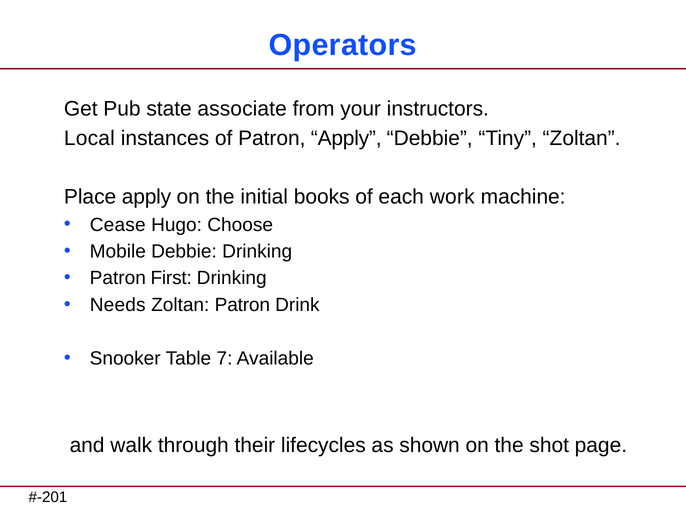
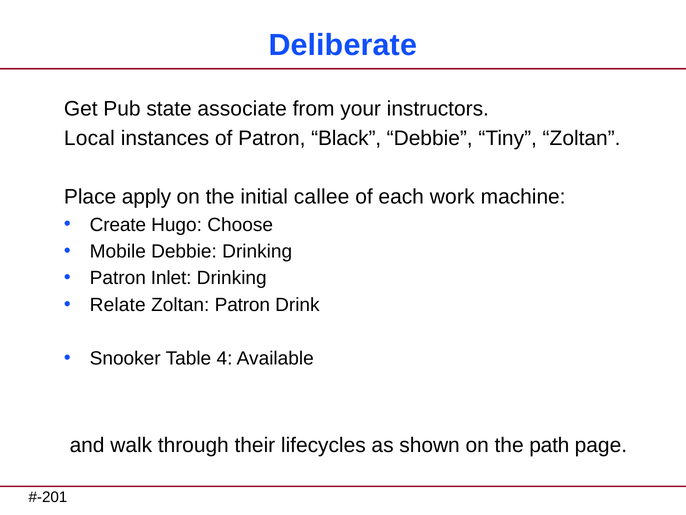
Operators: Operators -> Deliberate (343, 45)
Patron Apply: Apply -> Black (346, 138)
books: books -> callee (322, 197)
Cease: Cease -> Create (118, 225)
First: First -> Inlet (171, 278)
Needs: Needs -> Relate (118, 305)
7: 7 -> 4 (224, 358)
shot: shot -> path (549, 445)
